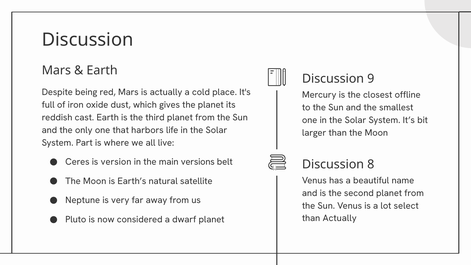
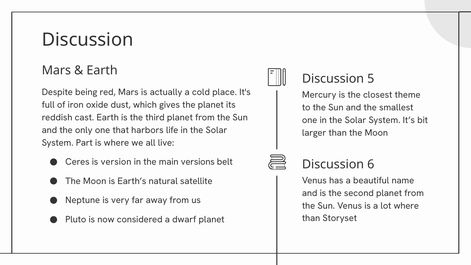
9: 9 -> 5 (371, 79)
offline: offline -> theme (408, 95)
8: 8 -> 6 (371, 164)
lot select: select -> where (406, 206)
than Actually: Actually -> Storyset (340, 218)
